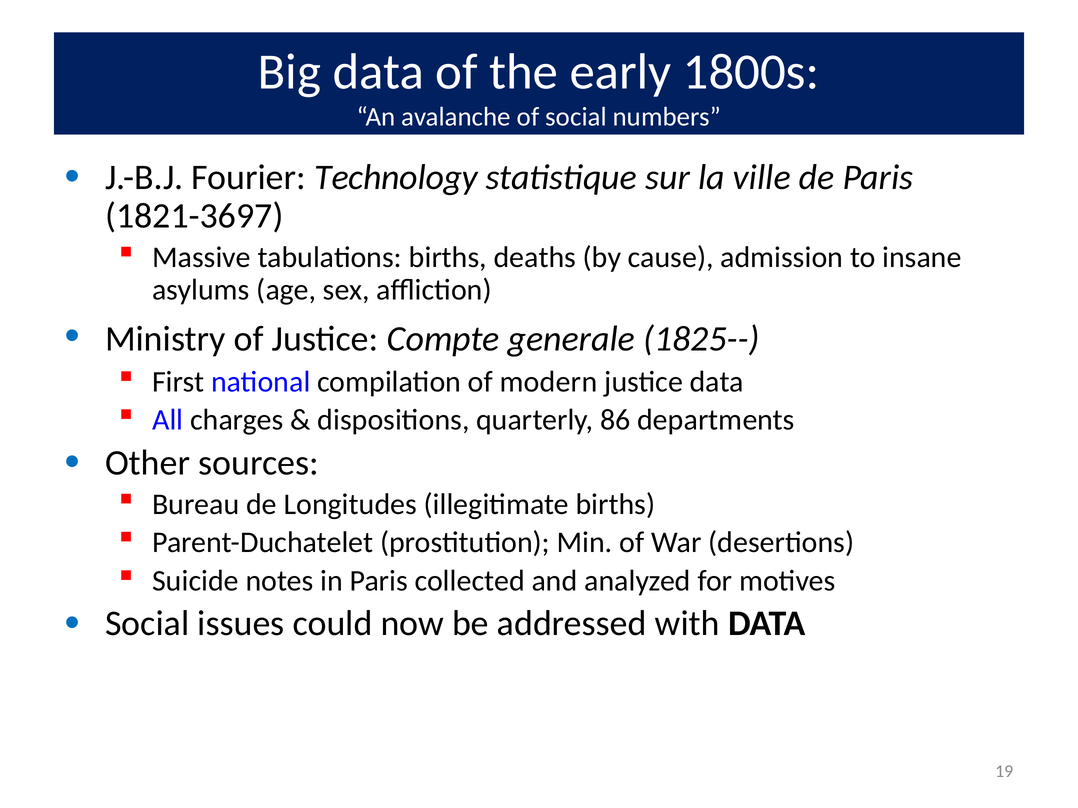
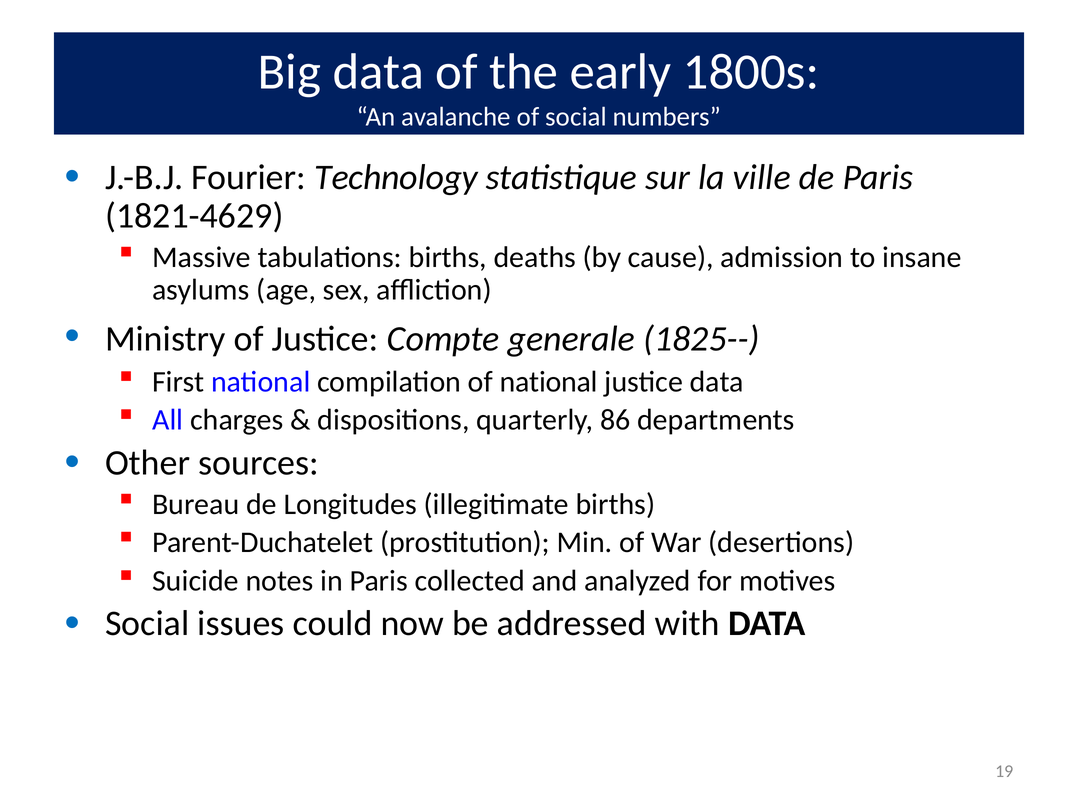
1821-3697: 1821-3697 -> 1821-4629 (194, 216)
of modern: modern -> national (549, 382)
